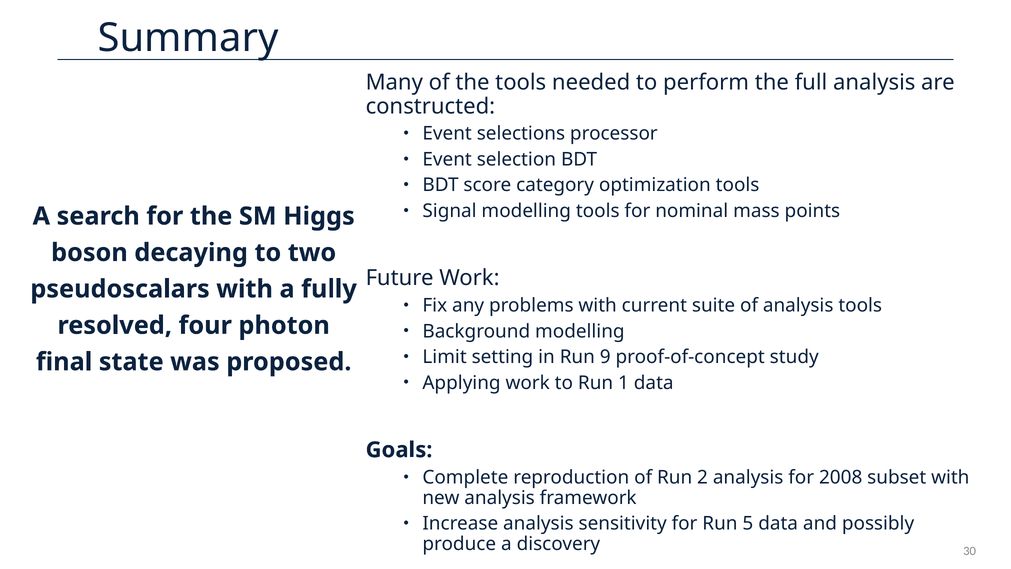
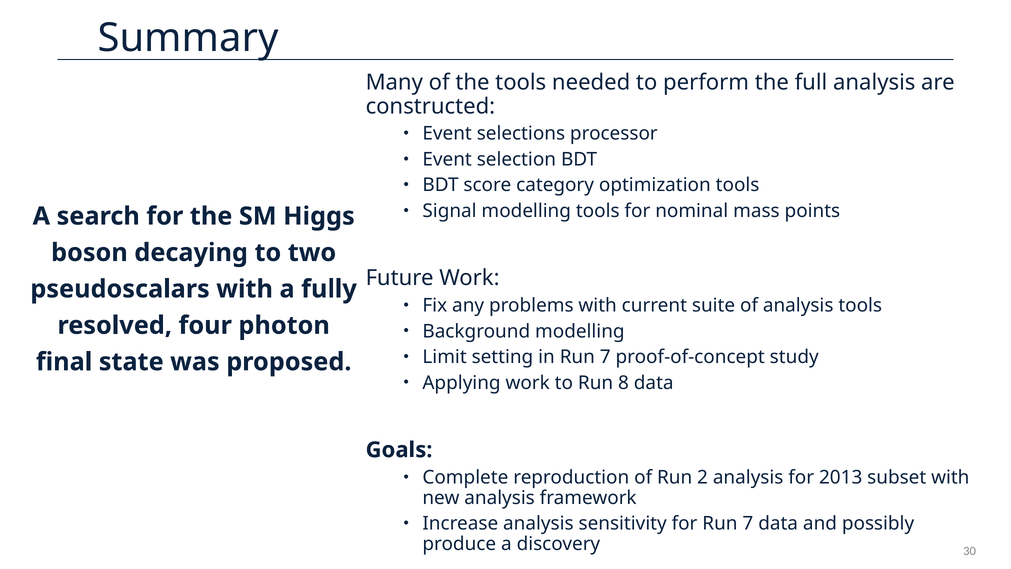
in Run 9: 9 -> 7 (605, 357)
1: 1 -> 8 (623, 383)
2008: 2008 -> 2013 (841, 477)
for Run 5: 5 -> 7 (748, 523)
